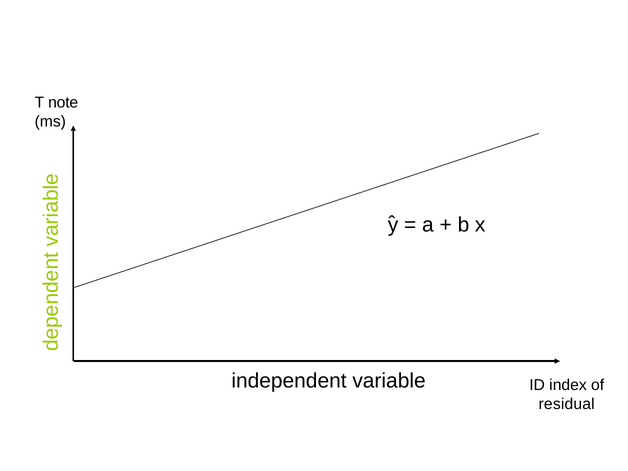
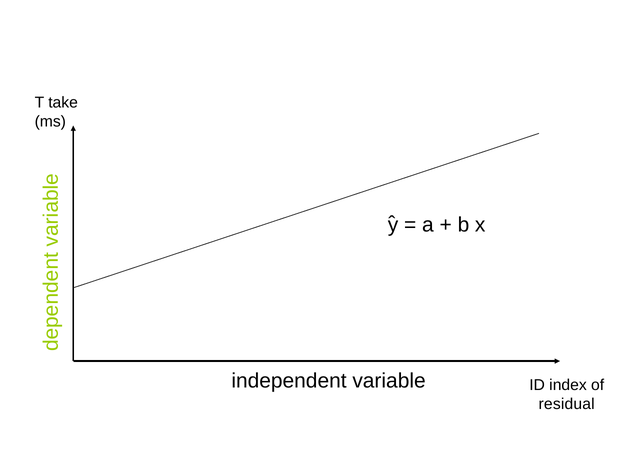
note: note -> take (63, 103)
